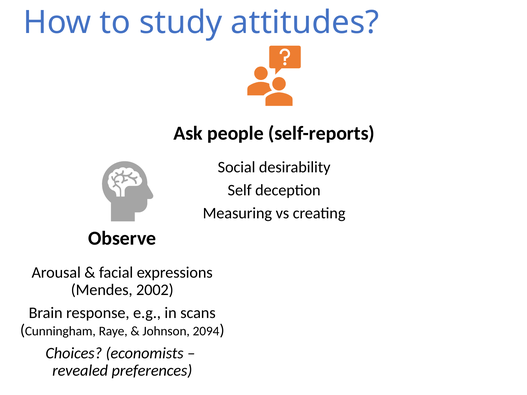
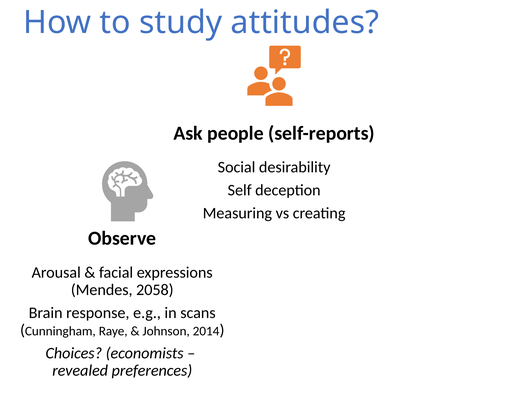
2002: 2002 -> 2058 (155, 290)
2094: 2094 -> 2014 (206, 331)
